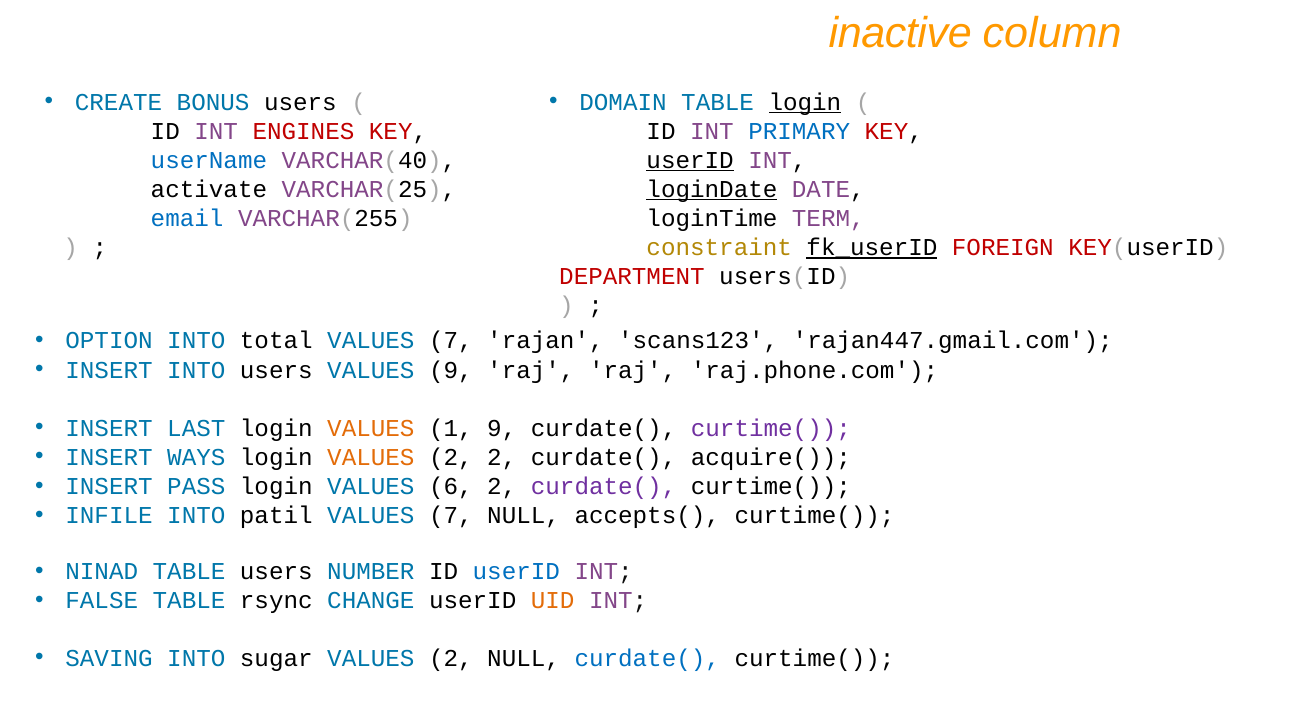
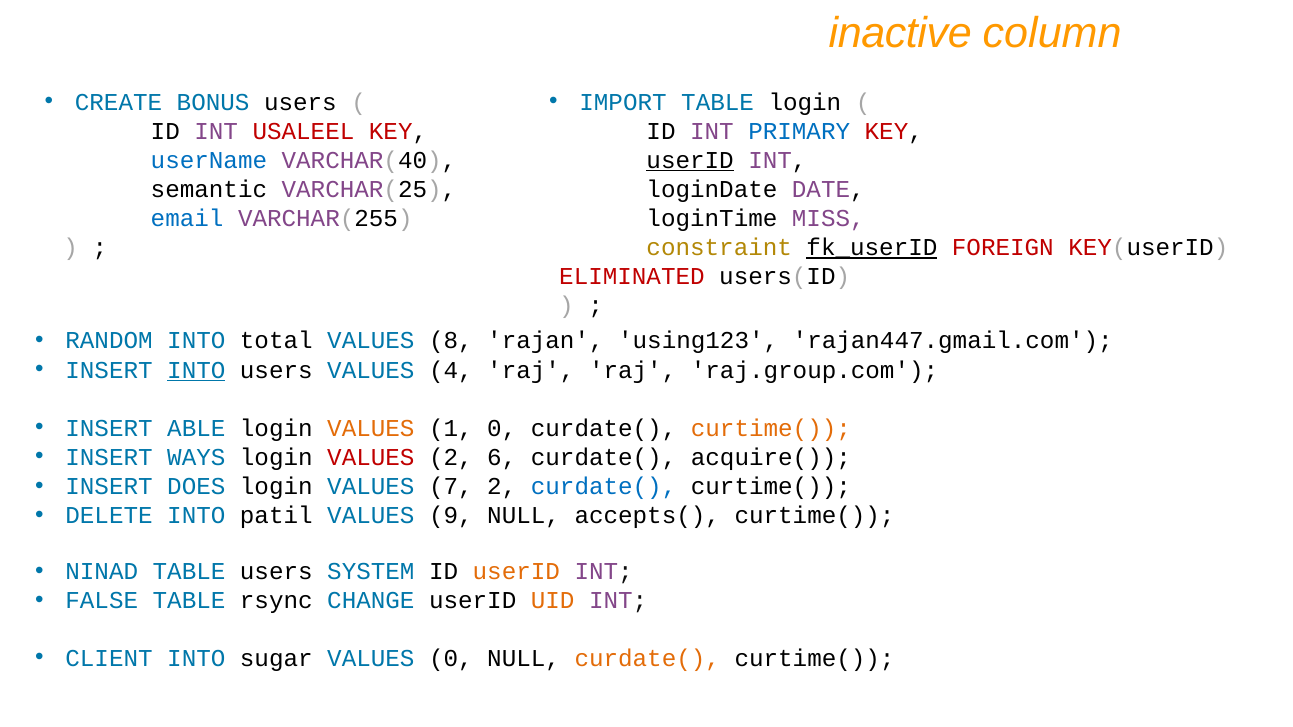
DOMAIN: DOMAIN -> IMPORT (623, 102)
login underline: present -> none (805, 102)
ENGINES: ENGINES -> USALEEL (303, 131)
activate: activate -> semantic (209, 189)
loginDate underline: present -> none (712, 189)
TERM: TERM -> MISS (828, 218)
DEPARTMENT: DEPARTMENT -> ELIMINATED (632, 277)
OPTION: OPTION -> RANDOM (109, 341)
7: 7 -> 8 (451, 341)
scans123: scans123 -> using123 (698, 341)
INTO underline: none -> present (196, 370)
VALUES 9: 9 -> 4 (451, 370)
raj.phone.com: raj.phone.com -> raj.group.com (815, 370)
LAST: LAST -> ABLE (196, 428)
1 9: 9 -> 0 (502, 428)
curtime( colour: purple -> orange (771, 428)
VALUES colour: orange -> red (371, 457)
2 2: 2 -> 6 (502, 457)
PASS: PASS -> DOES (196, 487)
6: 6 -> 7 (451, 487)
curdate( colour: purple -> blue (604, 487)
INFILE: INFILE -> DELETE (109, 516)
7: 7 -> 9 (451, 516)
NUMBER: NUMBER -> SYSTEM (371, 572)
userID colour: blue -> orange (516, 572)
SAVING: SAVING -> CLIENT (109, 659)
2: 2 -> 0 (451, 659)
curdate( colour: blue -> orange (647, 659)
